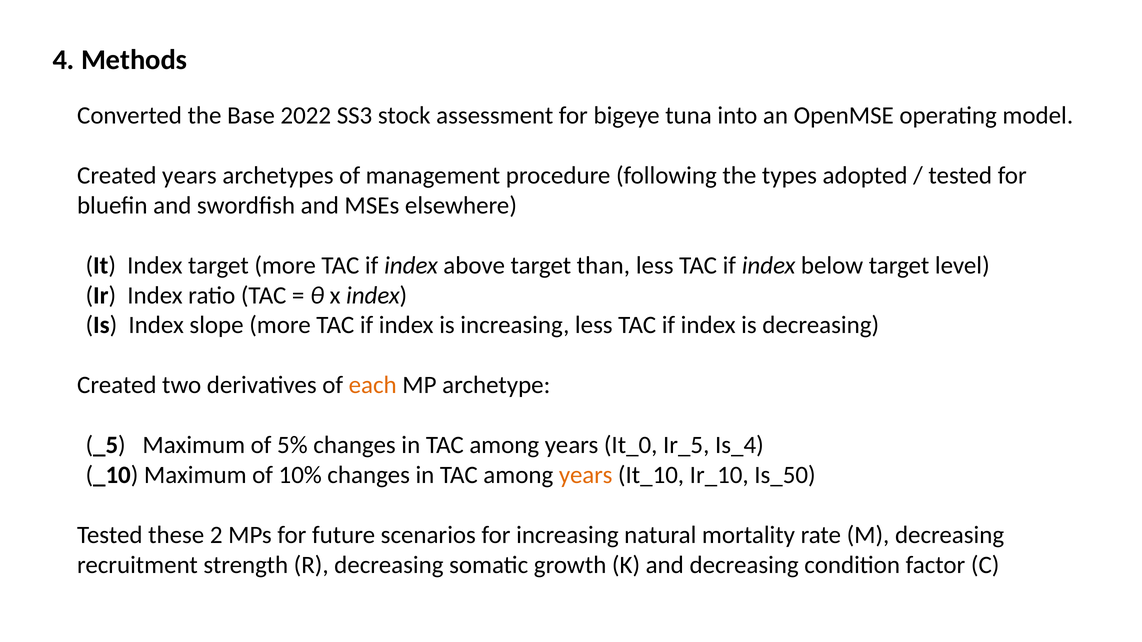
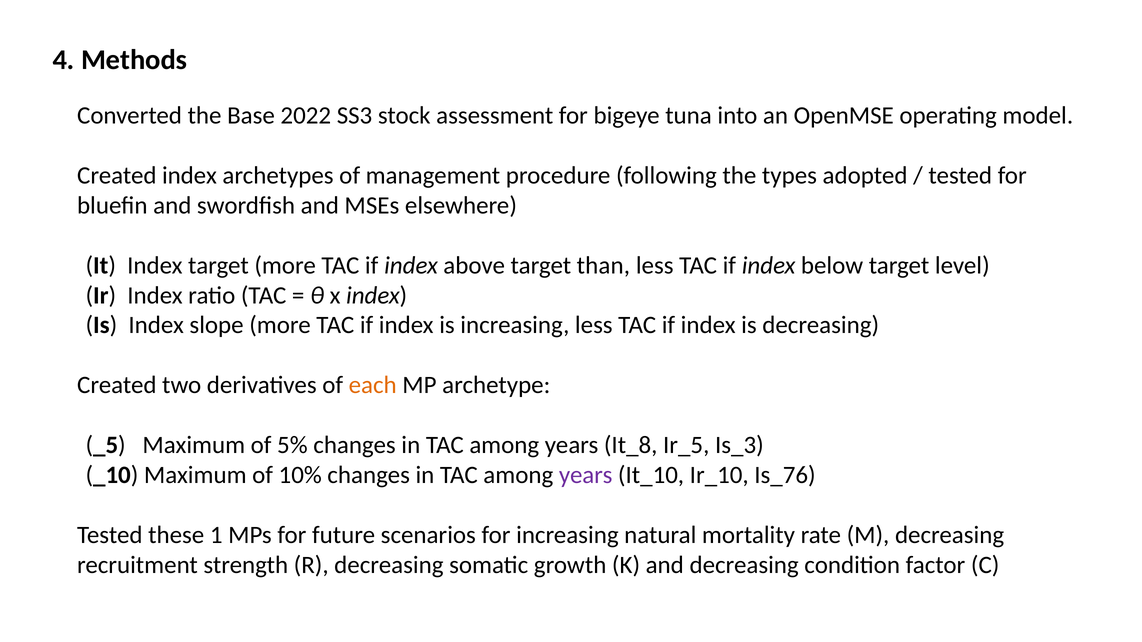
Created years: years -> index (189, 176)
It_0: It_0 -> It_8 (631, 445)
Is_4: Is_4 -> Is_3 (739, 445)
years colour: orange -> purple (586, 475)
Is_50: Is_50 -> Is_76 (785, 475)
2: 2 -> 1 (216, 535)
